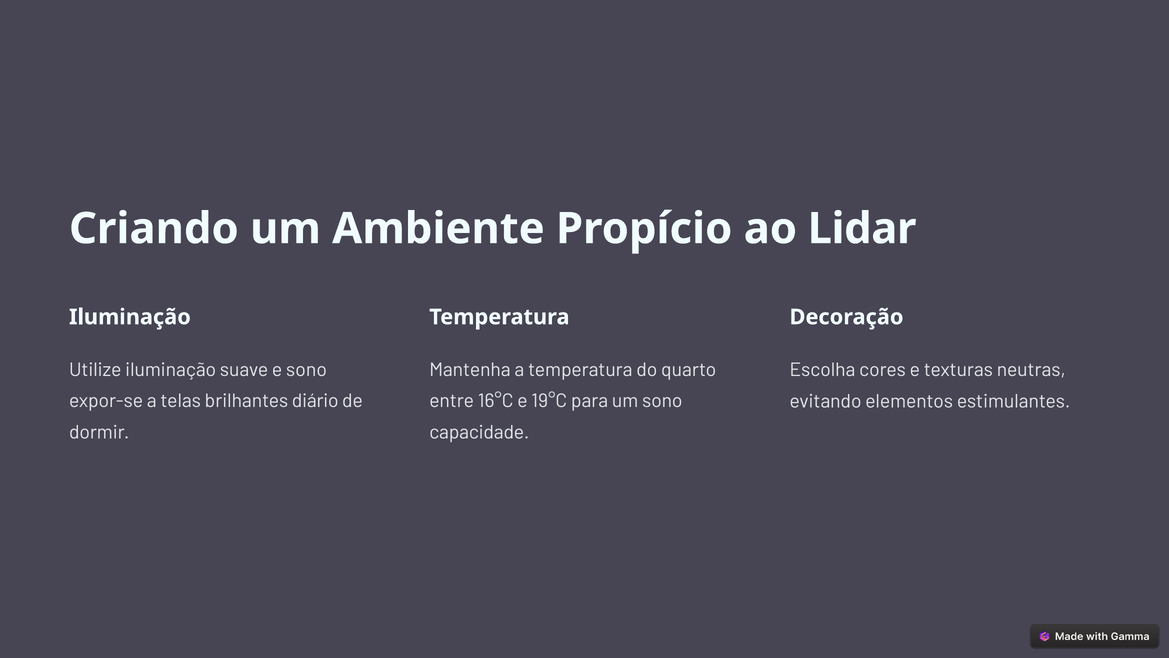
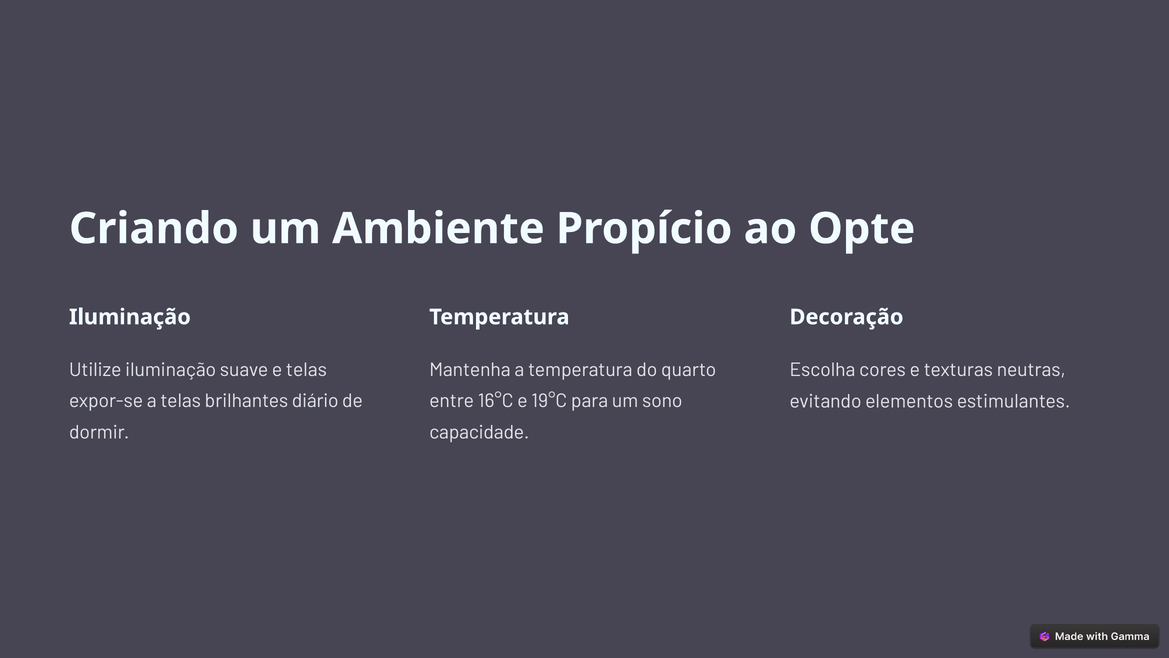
Lidar: Lidar -> Opte (862, 229)
e sono: sono -> telas (306, 369)
